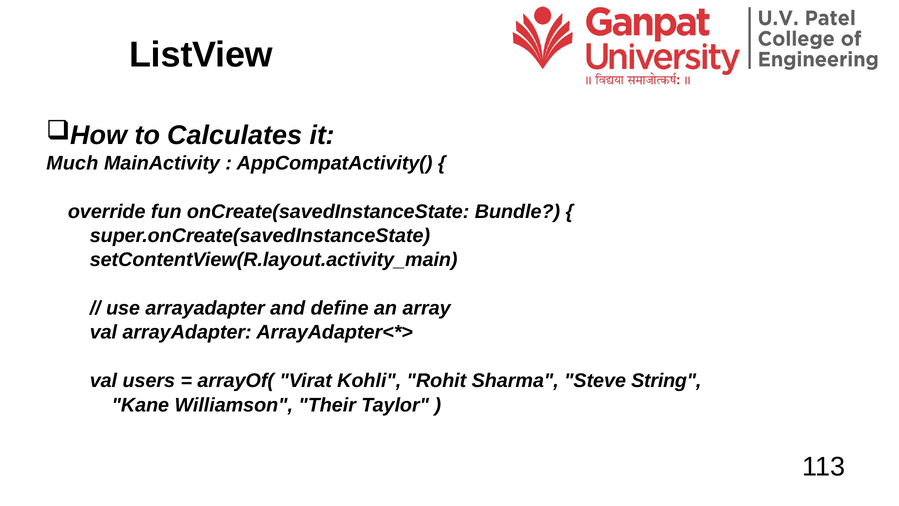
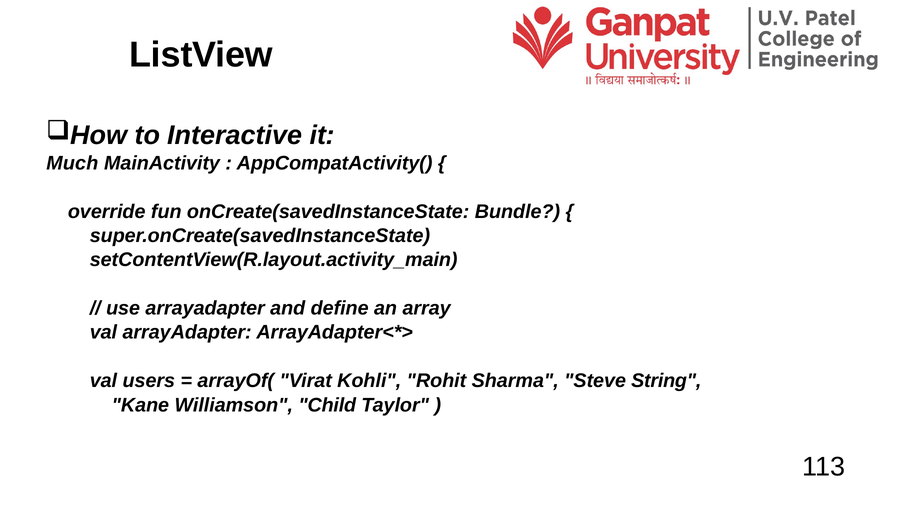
Calculates: Calculates -> Interactive (235, 135)
Their: Their -> Child (327, 405)
